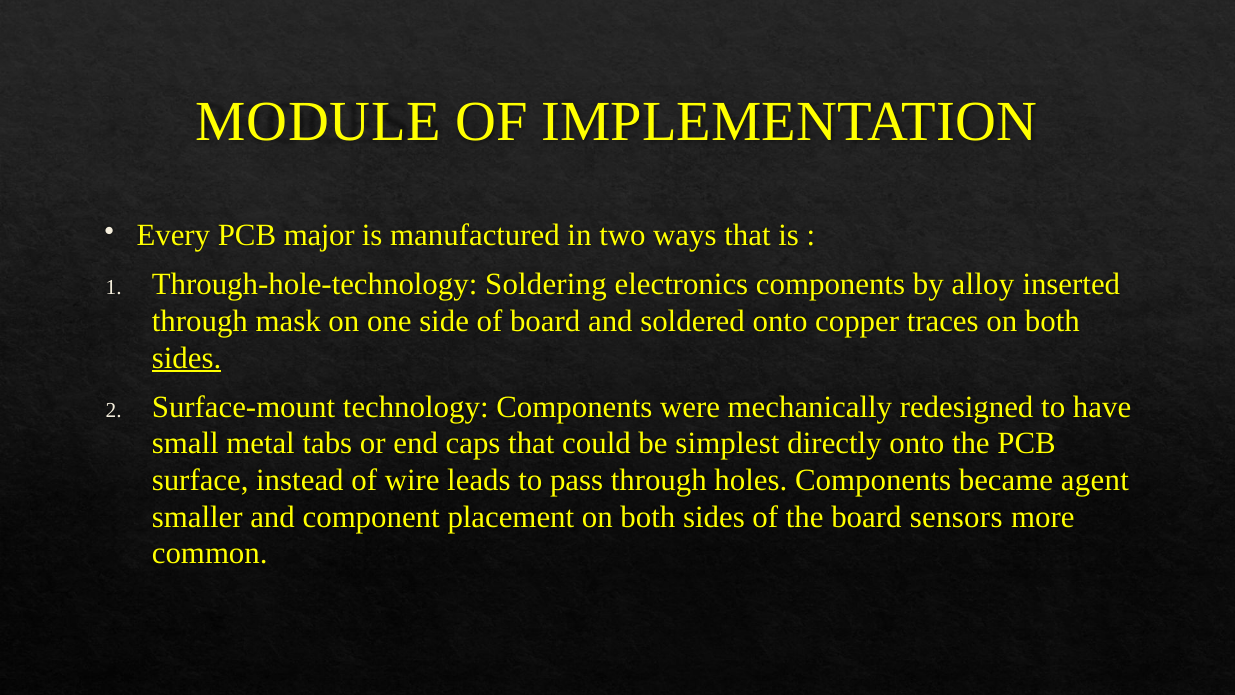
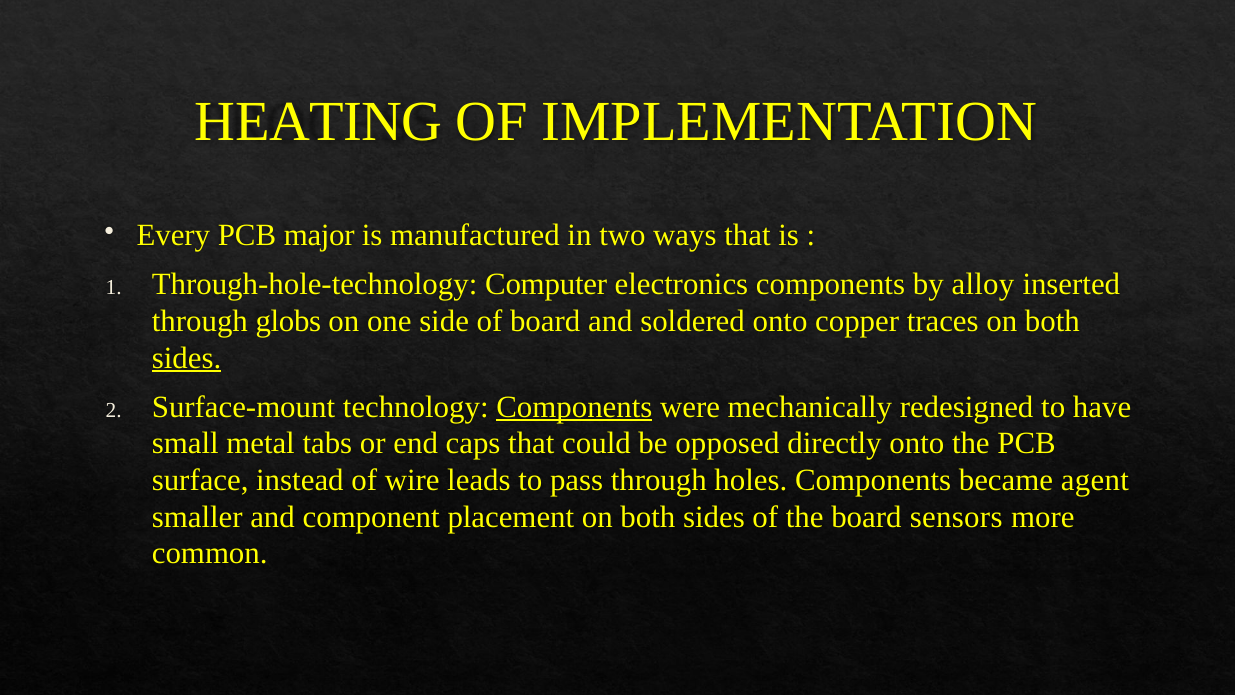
MODULE: MODULE -> HEATING (319, 122)
Soldering: Soldering -> Computer (546, 284)
mask: mask -> globs (288, 321)
Components underline: none -> present (574, 407)
simplest: simplest -> opposed (727, 443)
